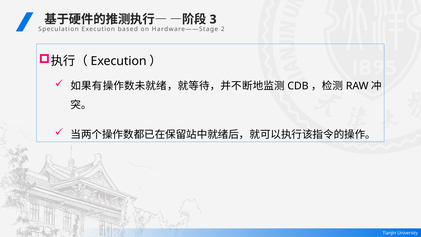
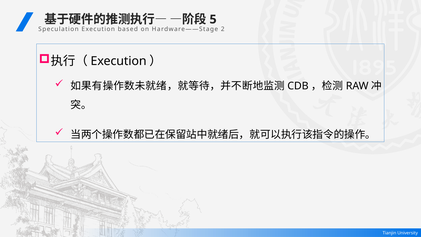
3: 3 -> 5 (213, 19)
